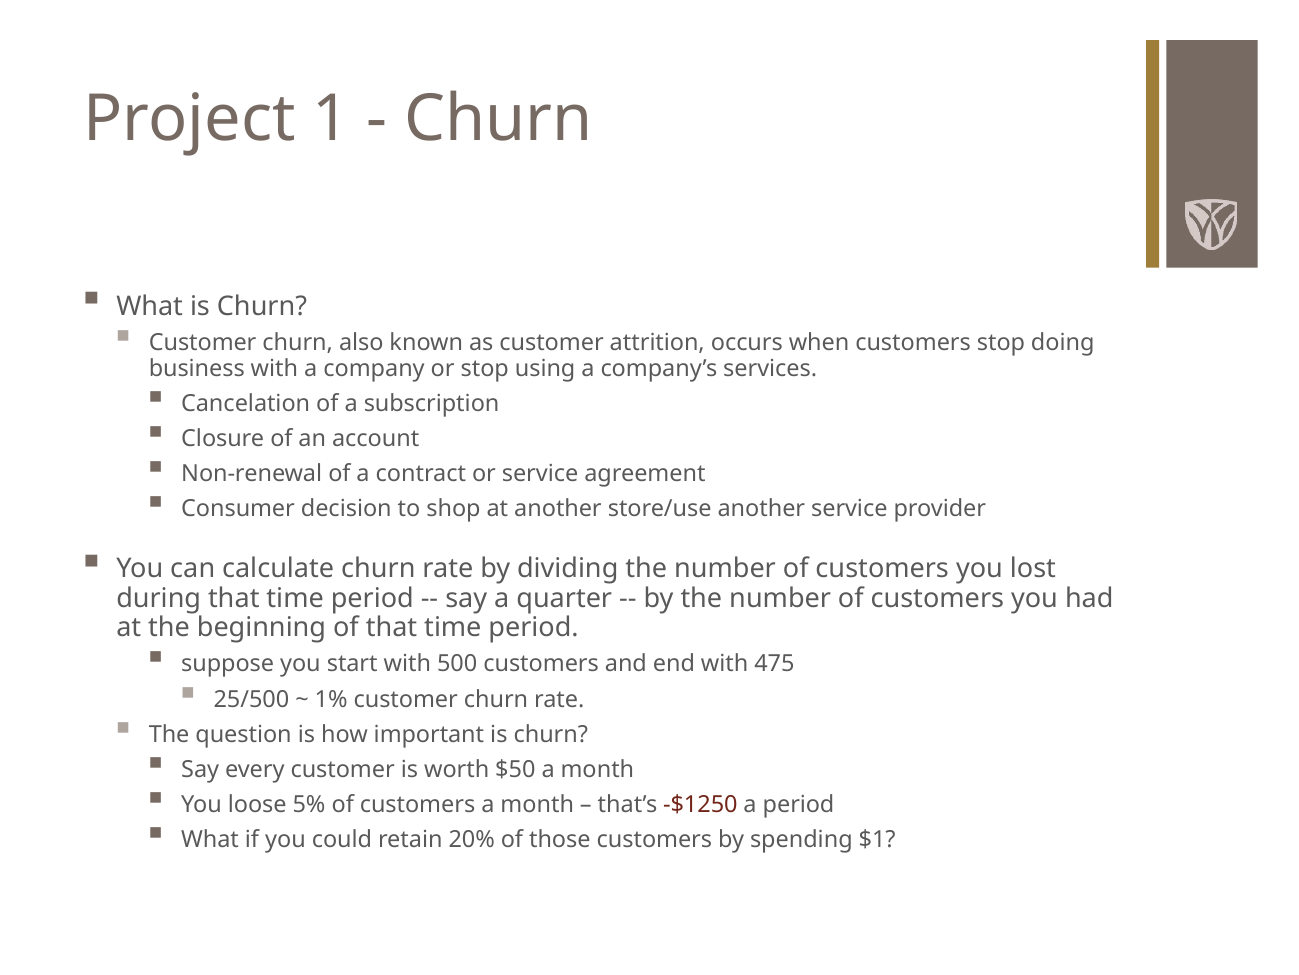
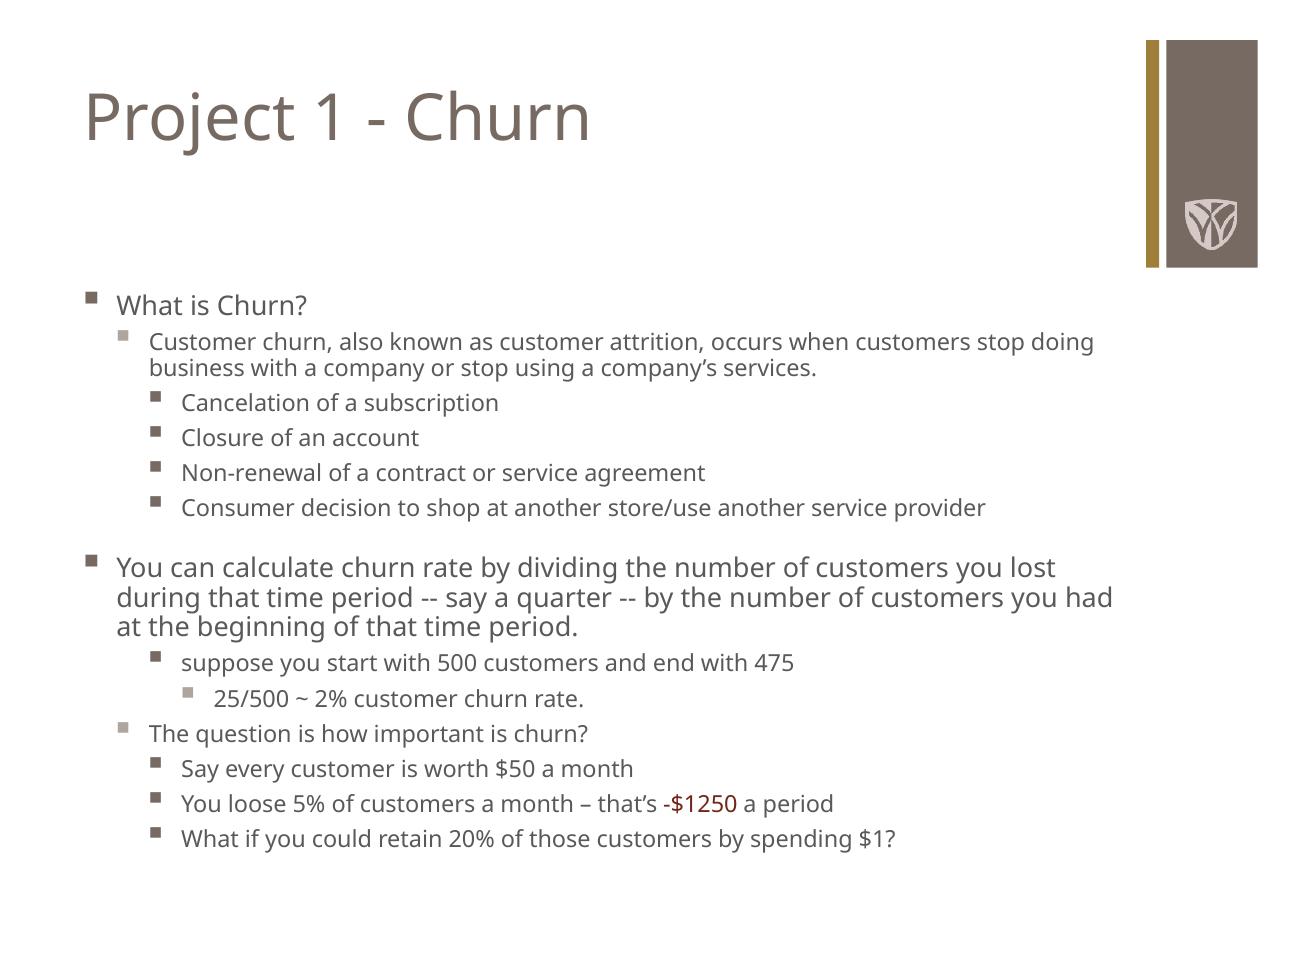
1%: 1% -> 2% (331, 699)
